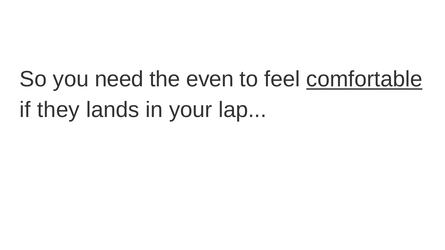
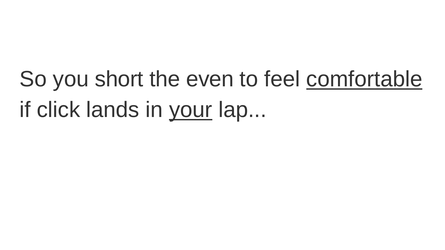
need: need -> short (119, 79)
they: they -> click (59, 110)
your underline: none -> present (191, 110)
